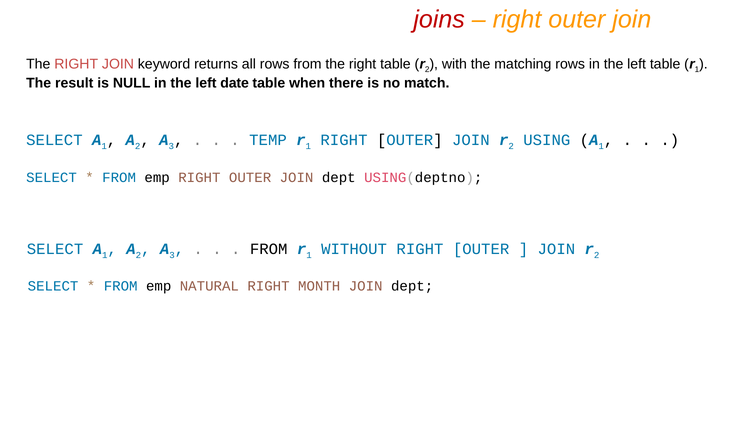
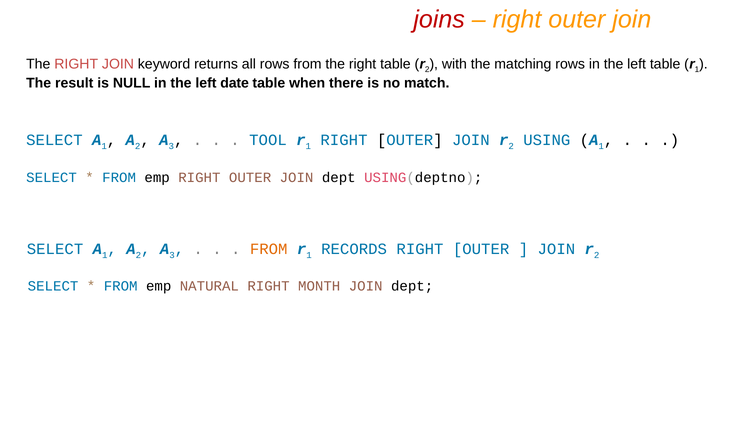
TEMP: TEMP -> TOOL (268, 140)
FROM colour: black -> orange (269, 249)
WITHOUT: WITHOUT -> RECORDS (354, 249)
